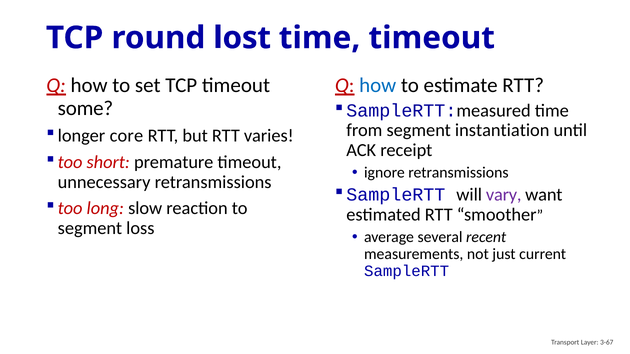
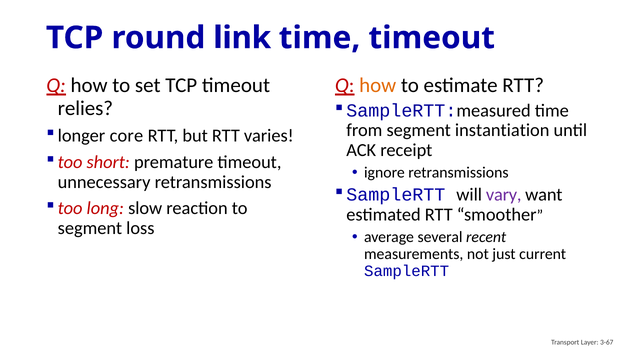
lost: lost -> link (242, 38)
how colour: blue -> orange (378, 86)
some: some -> relies (85, 108)
